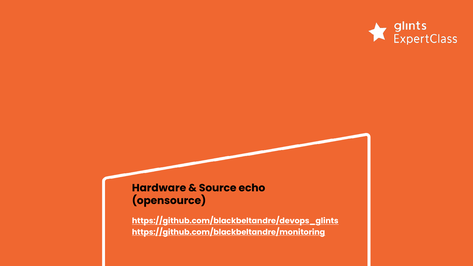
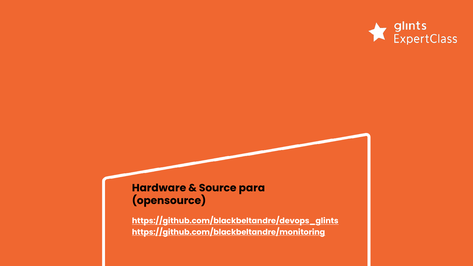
echo: echo -> para (252, 188)
